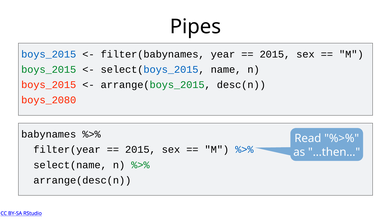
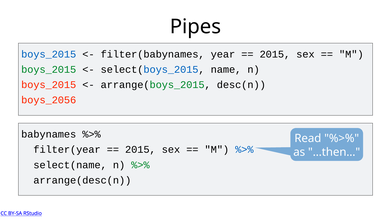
boys_2080: boys_2080 -> boys_2056 (49, 100)
